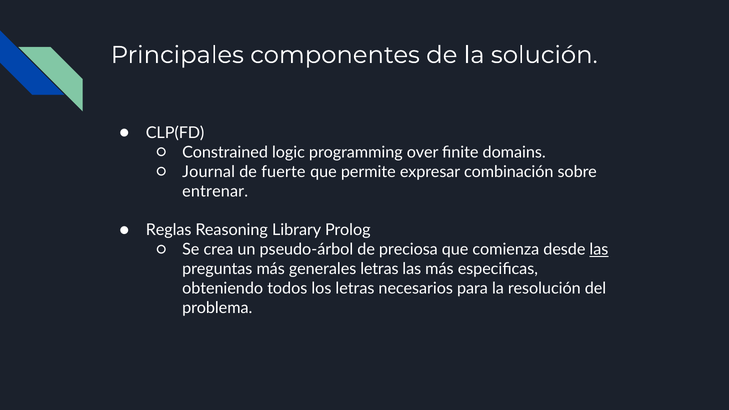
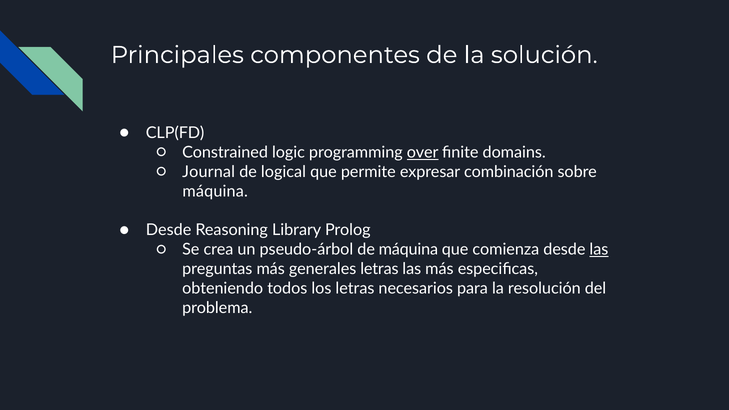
over underline: none -> present (423, 152)
fuerte: fuerte -> logical (283, 172)
entrenar: entrenar -> máquina (215, 191)
Reglas: Reglas -> Desde (169, 230)
de preciosa: preciosa -> máquina (408, 249)
